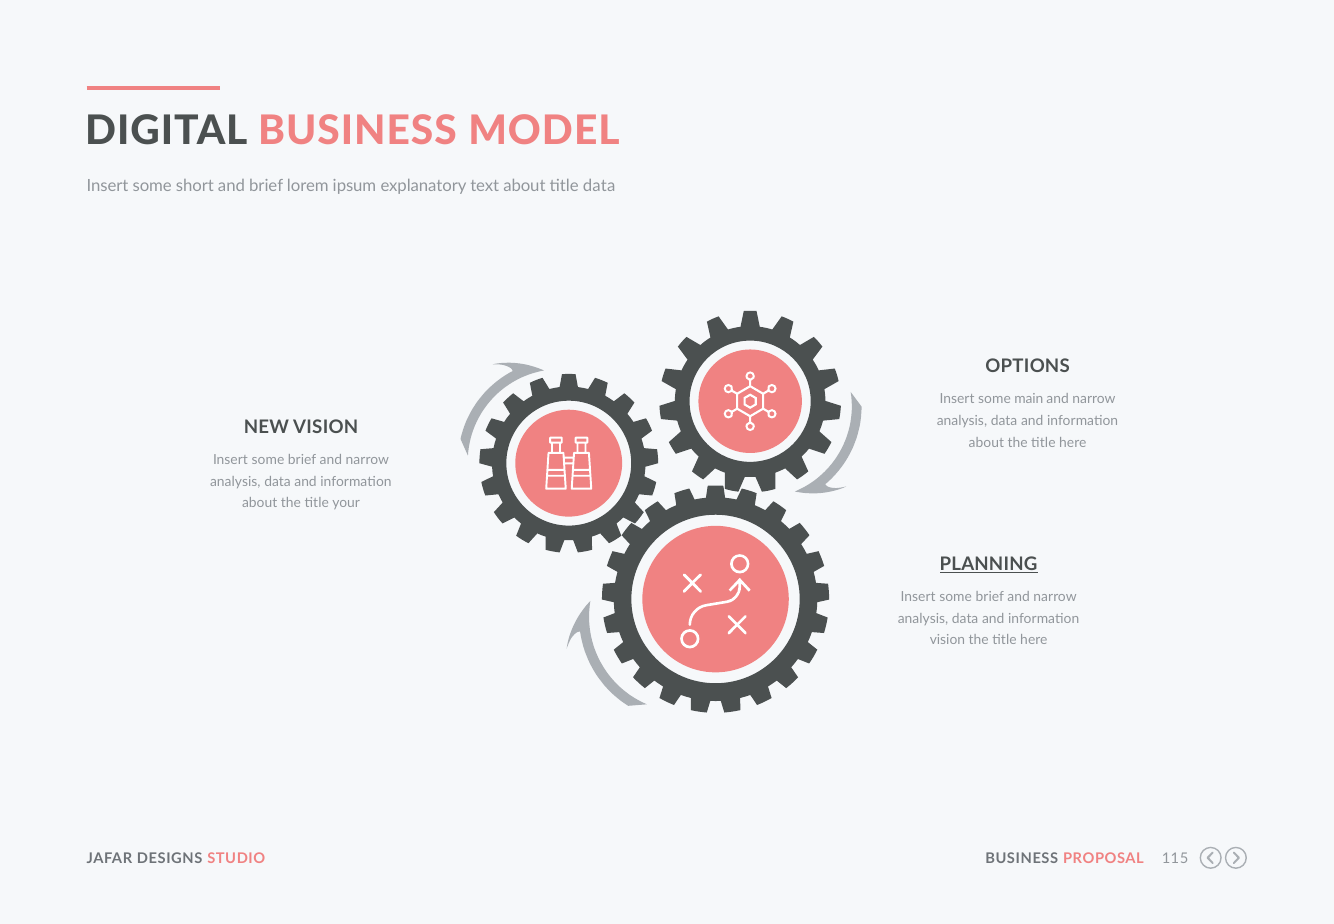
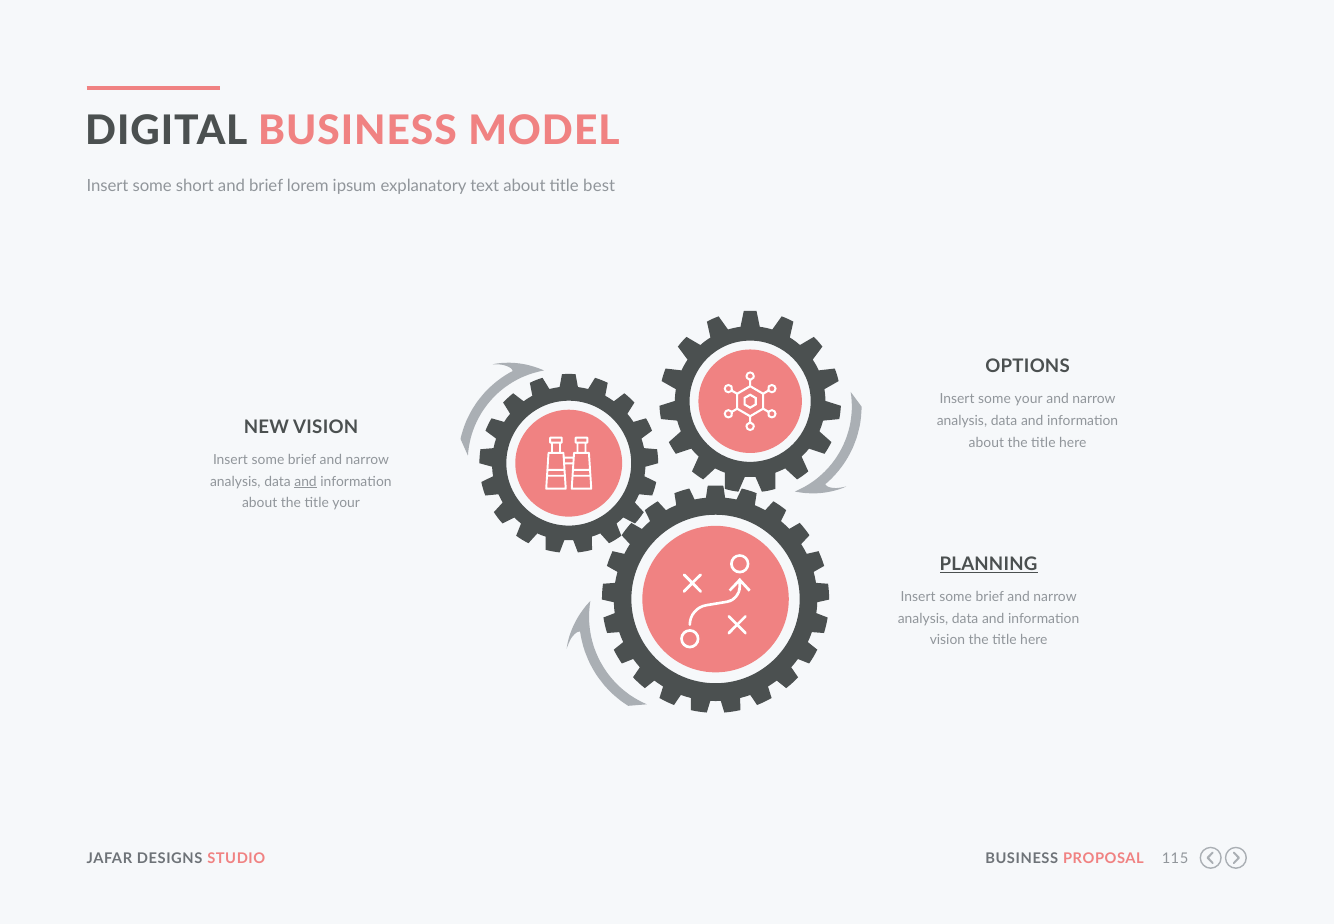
title data: data -> best (599, 186)
some main: main -> your (1029, 399)
and underline: none -> present (306, 481)
